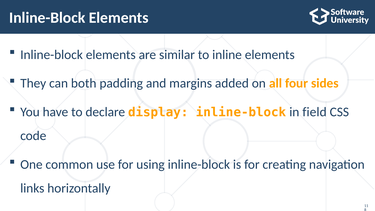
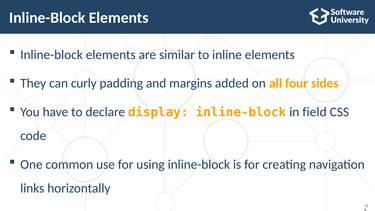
both: both -> curly (84, 83)
